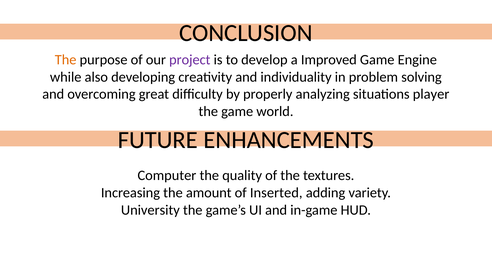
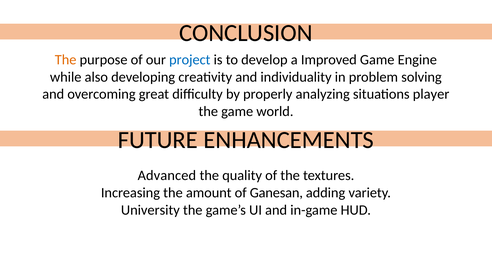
project colour: purple -> blue (190, 60)
Computer: Computer -> Advanced (167, 175)
Inserted: Inserted -> Ganesan (276, 193)
